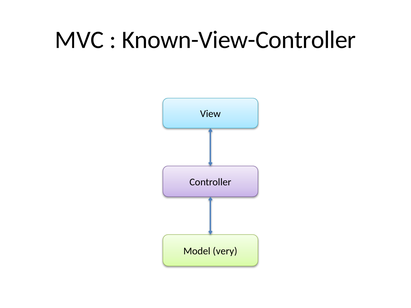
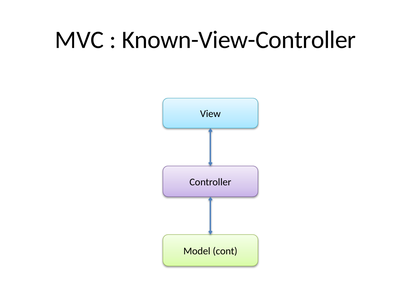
very: very -> cont (225, 251)
